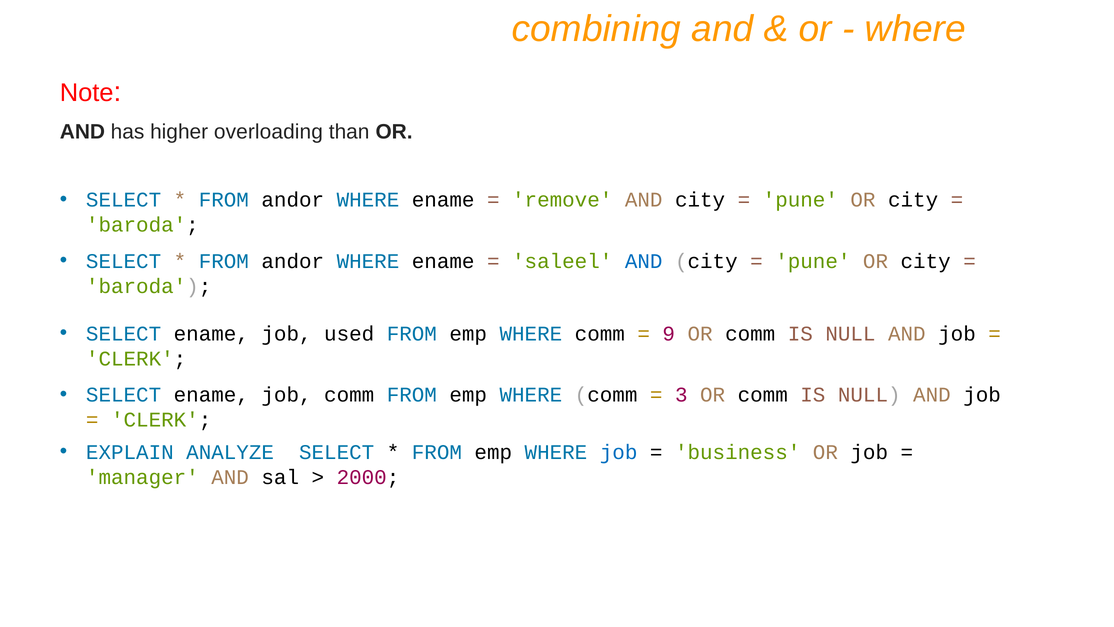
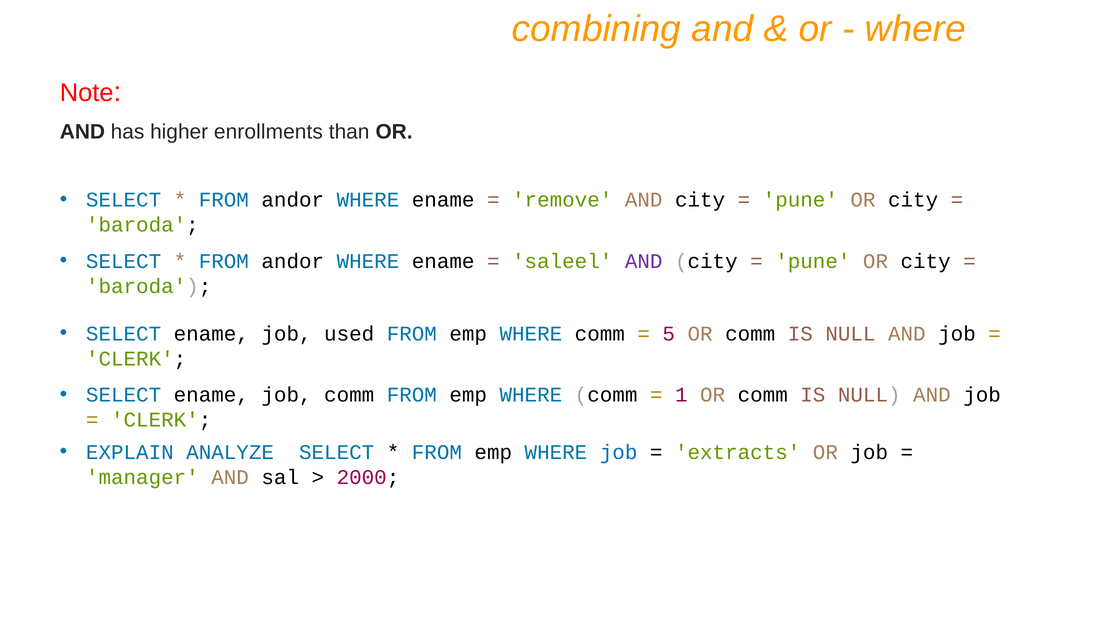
overloading: overloading -> enrollments (268, 132)
AND colour: blue -> purple (644, 261)
9: 9 -> 5 (669, 333)
3: 3 -> 1 (681, 395)
business: business -> extracts (738, 452)
